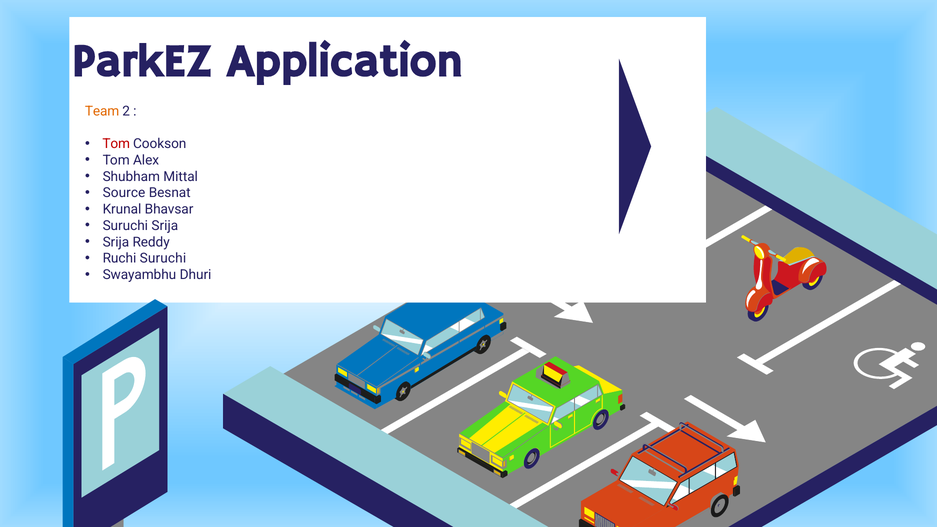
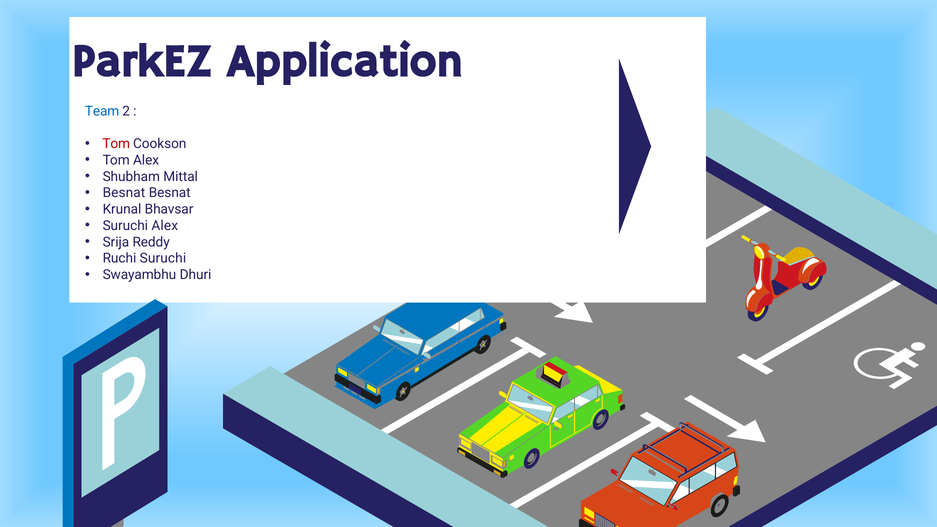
Team colour: orange -> blue (102, 111)
Source: Source -> Besnat (124, 193)
Suruchi Srija: Srija -> Alex (165, 226)
